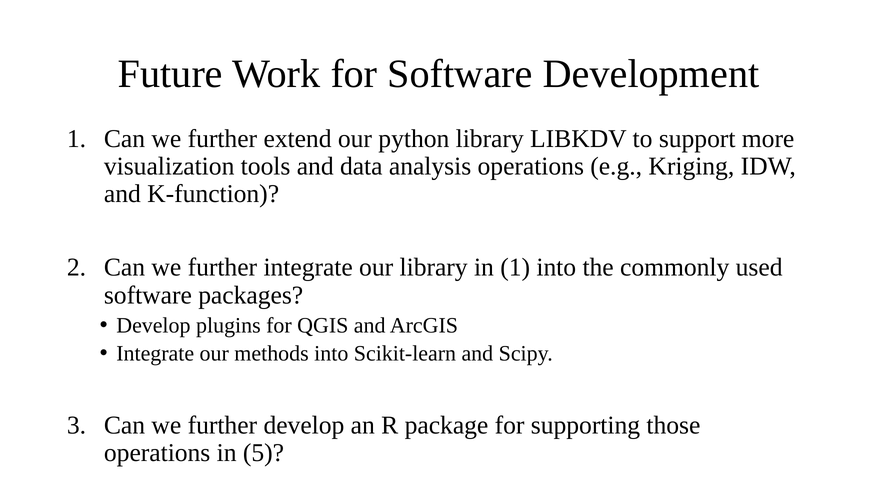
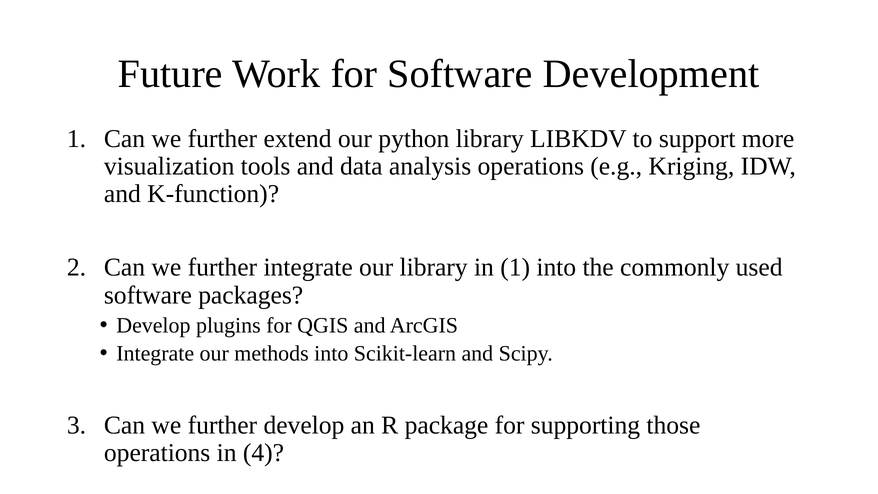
5: 5 -> 4 (263, 453)
